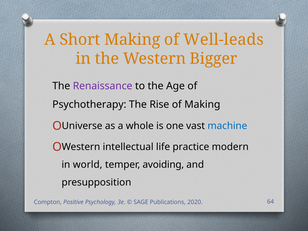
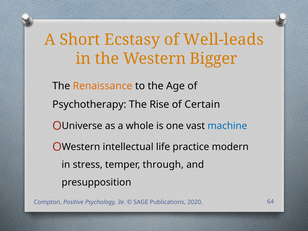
Short Making: Making -> Ecstasy (132, 40)
Renaissance colour: purple -> orange (103, 86)
of Making: Making -> Certain (202, 104)
world: world -> stress (88, 165)
avoiding: avoiding -> through (163, 165)
